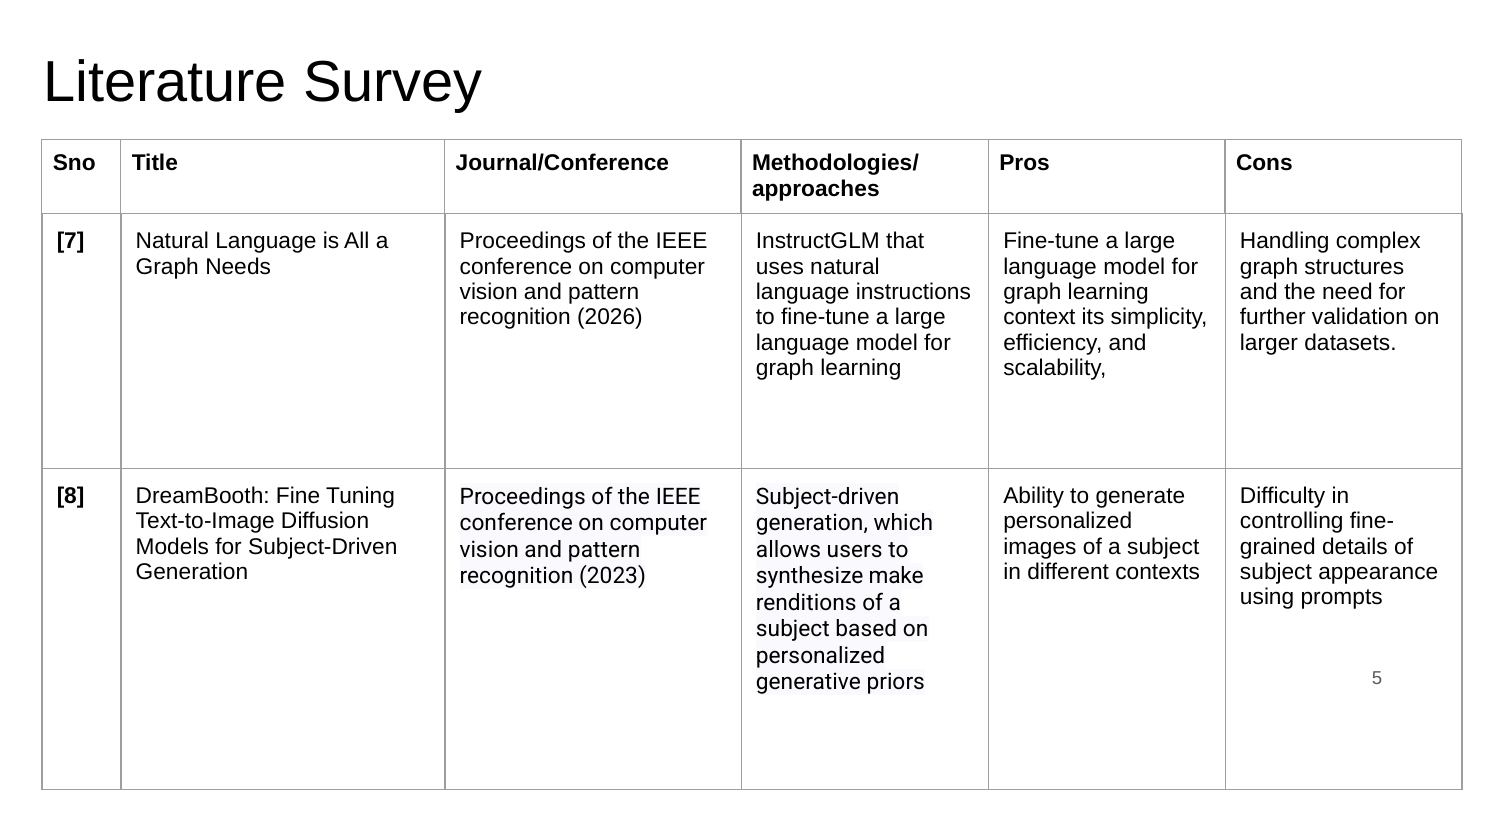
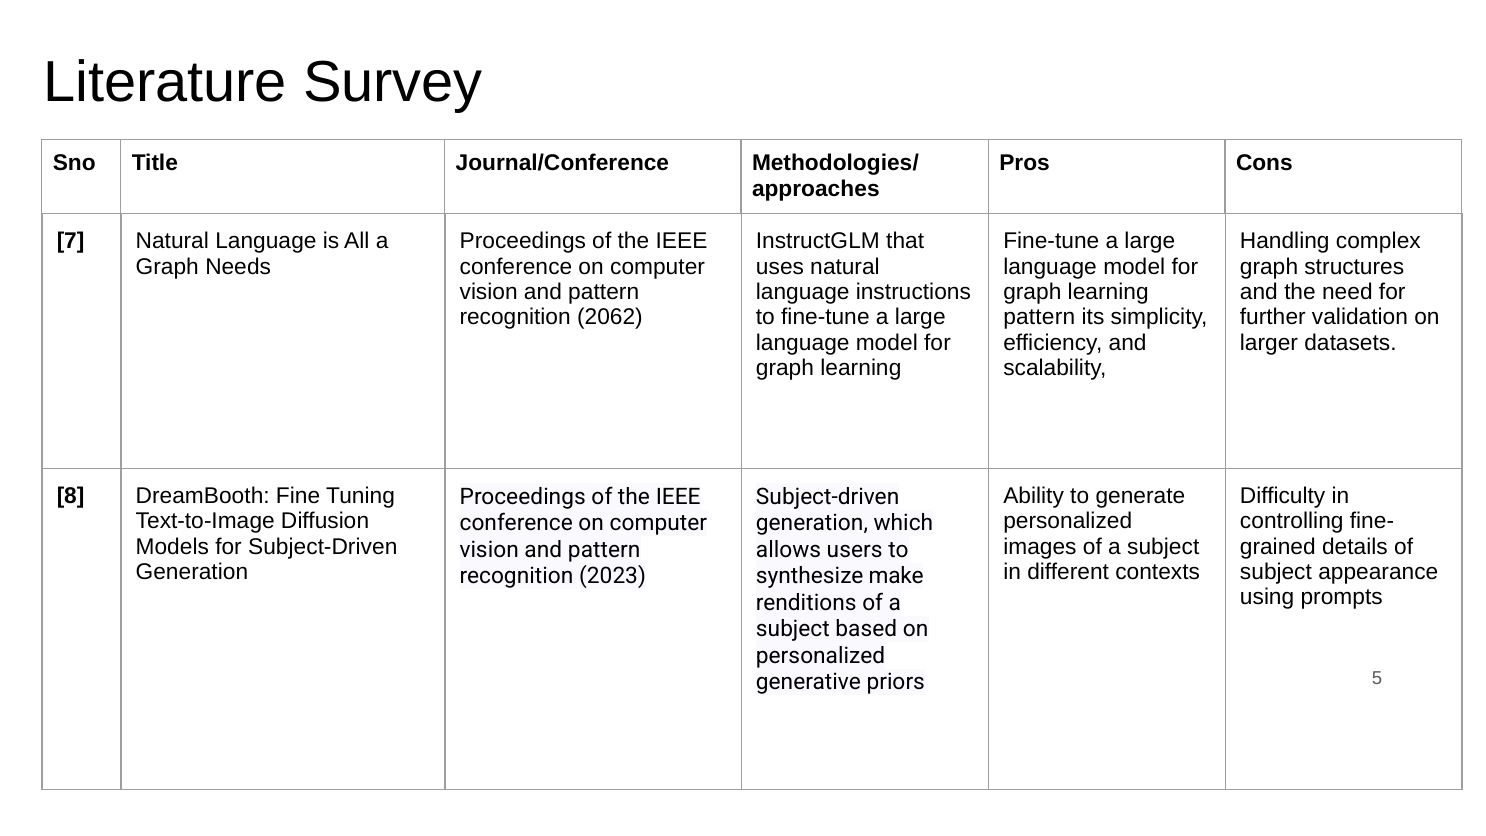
2026: 2026 -> 2062 (610, 317)
context: context -> pattern (1039, 317)
